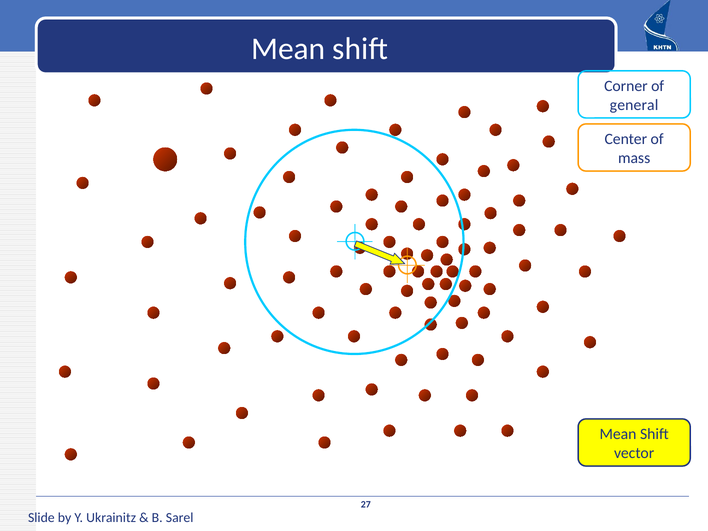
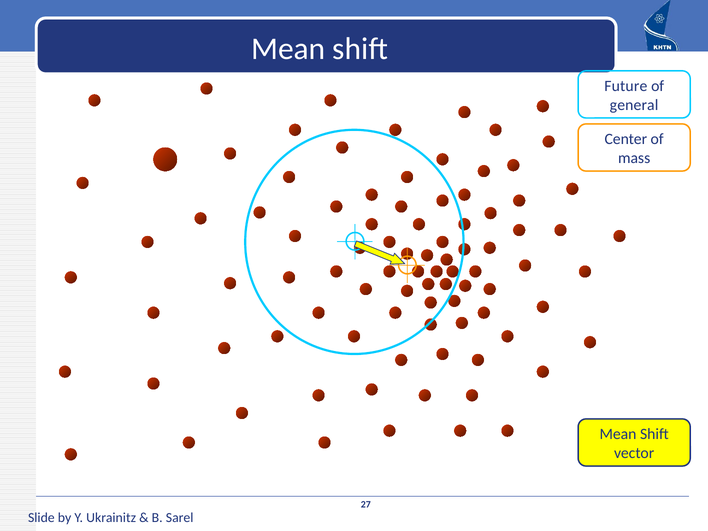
Corner: Corner -> Future (626, 86)
